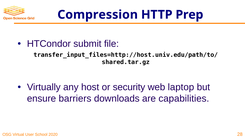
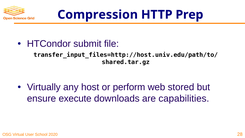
security: security -> perform (129, 87)
laptop: laptop -> stored (181, 87)
barriers: barriers -> execute (75, 98)
